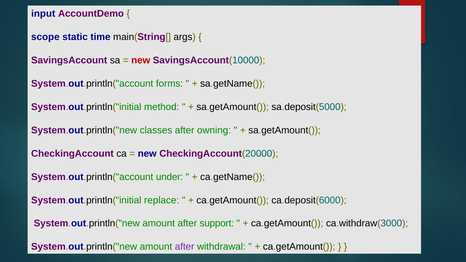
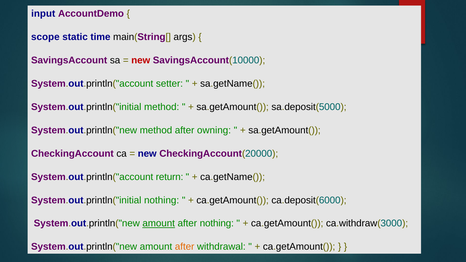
forms: forms -> setter (169, 84)
System.out.println("new classes: classes -> method (156, 130)
under: under -> return (170, 177)
System.out.println("initial replace: replace -> nothing (162, 200)
amount underline: none -> present (159, 224)
after support: support -> nothing (217, 224)
after colour: purple -> orange (185, 247)
